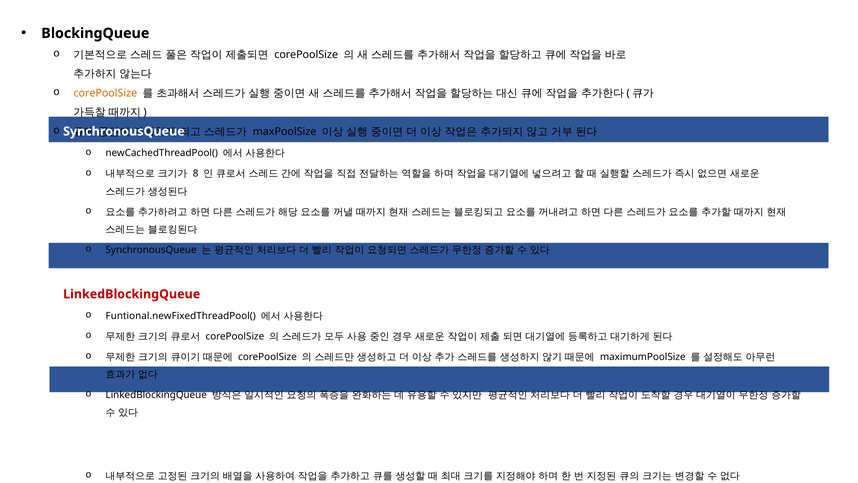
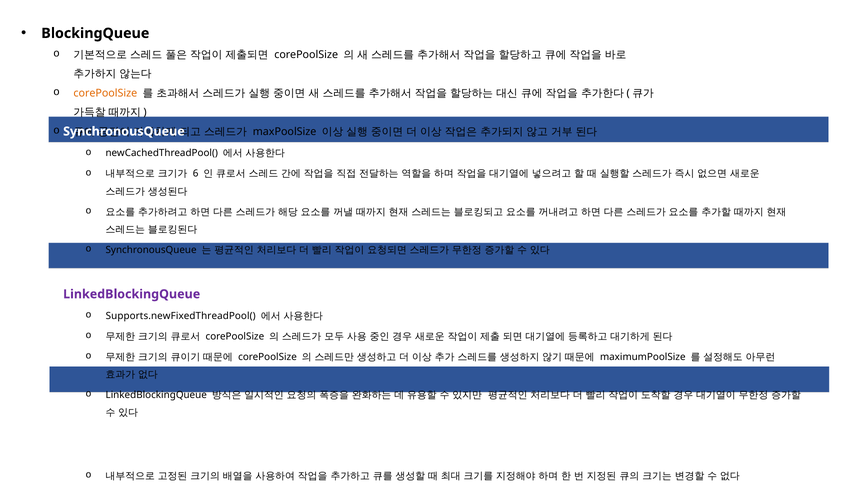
8: 8 -> 6 (196, 174)
LinkedBlockingQueue colour: red -> purple (132, 294)
Funtional.newFixedThreadPool(: Funtional.newFixedThreadPool( -> Supports.newFixedThreadPool( (181, 316)
